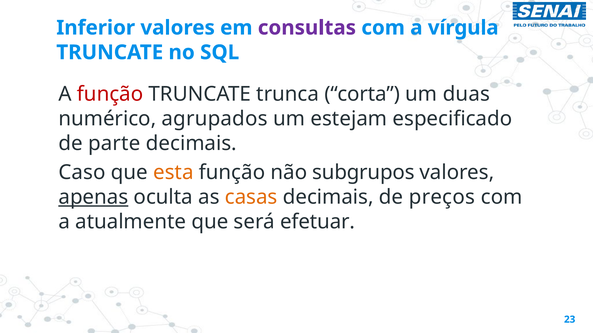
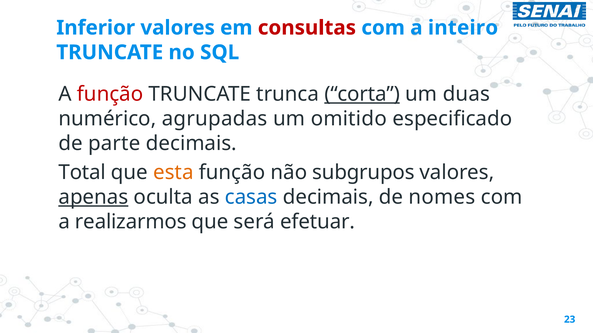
consultas colour: purple -> red (307, 28)
vírgula: vírgula -> inteiro (463, 28)
corta underline: none -> present (362, 94)
agrupados: agrupados -> agrupadas (215, 119)
estejam: estejam -> omitido (349, 119)
Caso: Caso -> Total (82, 173)
casas colour: orange -> blue (251, 197)
preços: preços -> nomes (442, 197)
atualmente: atualmente -> realizarmos (131, 222)
